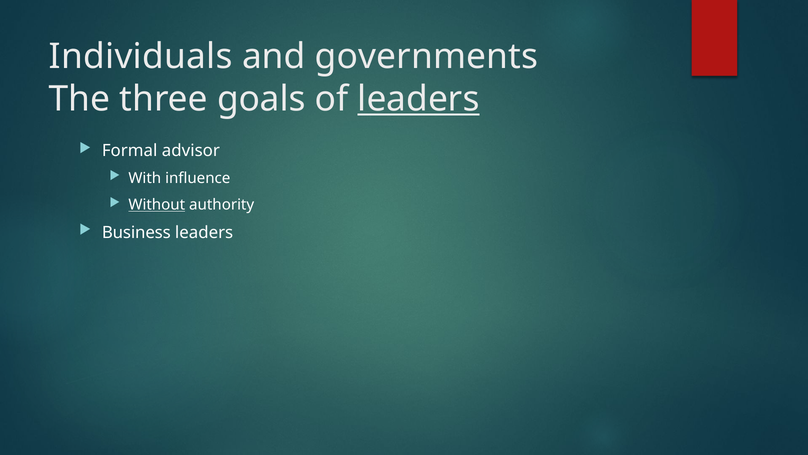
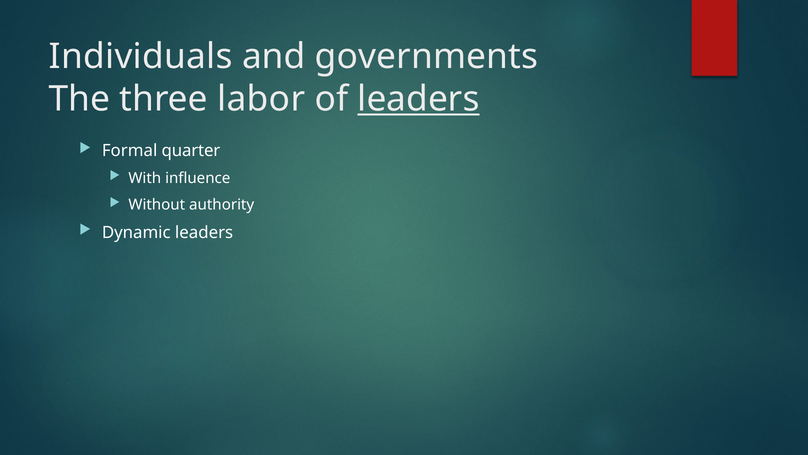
goals: goals -> labor (261, 99)
advisor: advisor -> quarter (191, 150)
Without underline: present -> none (157, 204)
Business: Business -> Dynamic (136, 232)
